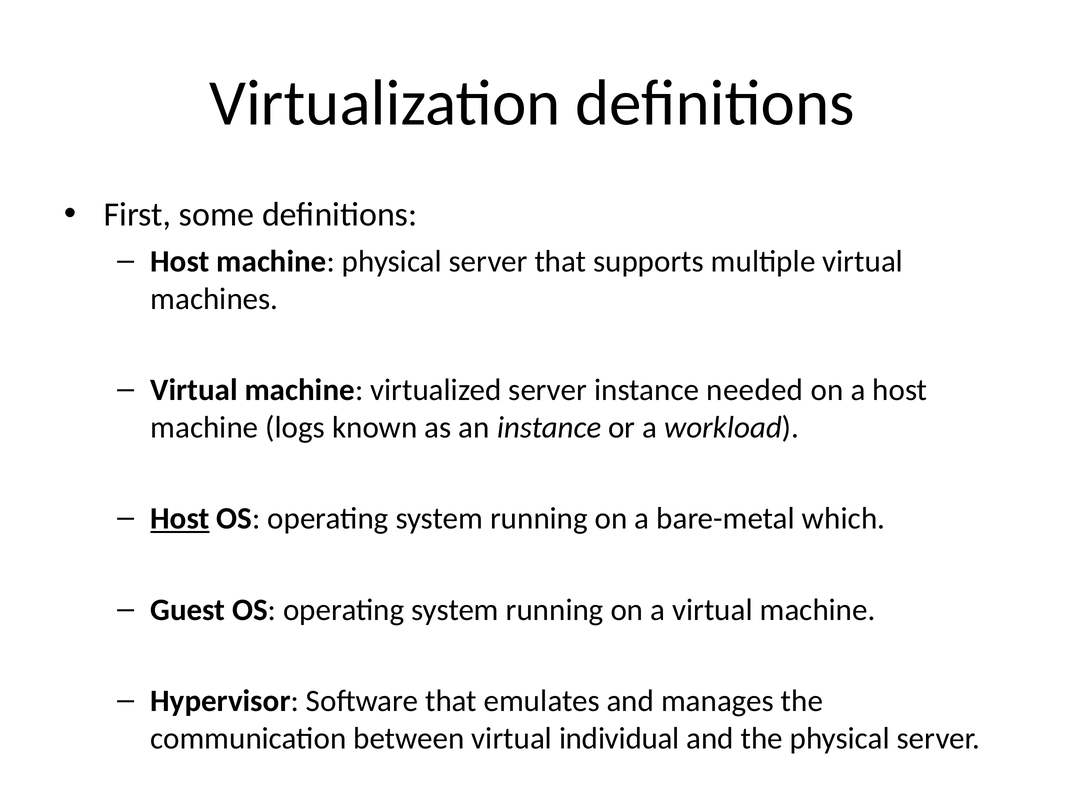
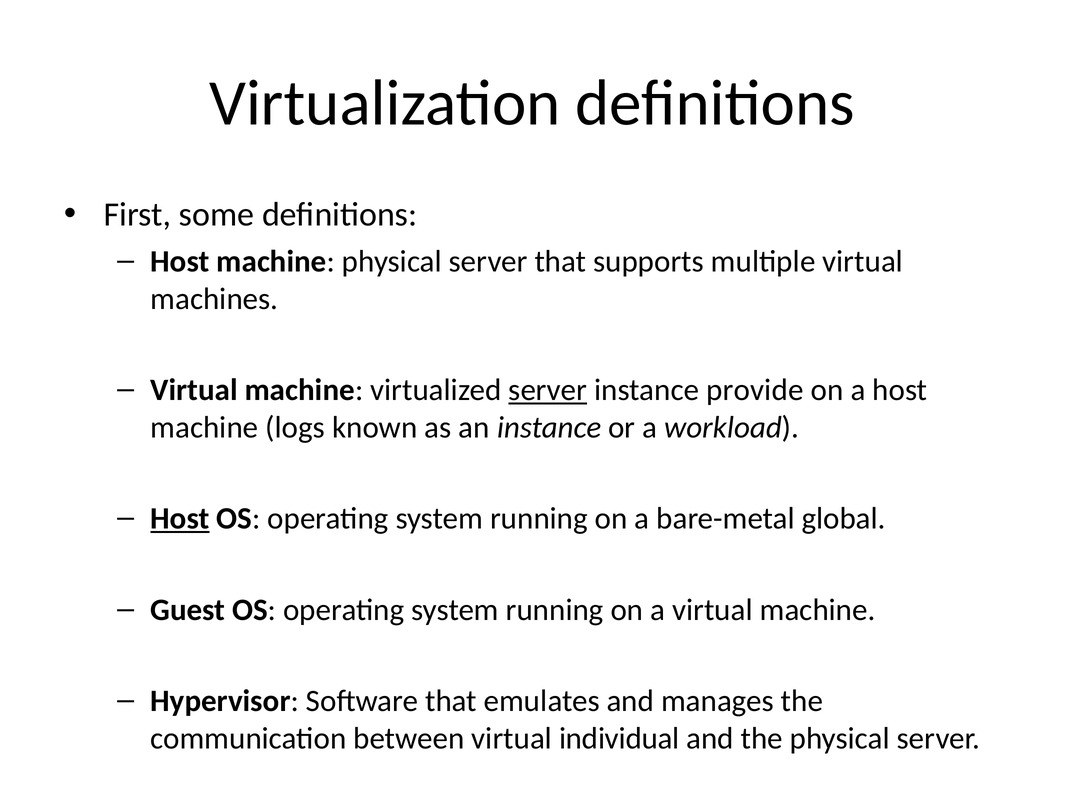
server underline: none -> present (548, 390)
needed: needed -> provide (755, 390)
which: which -> global (844, 518)
